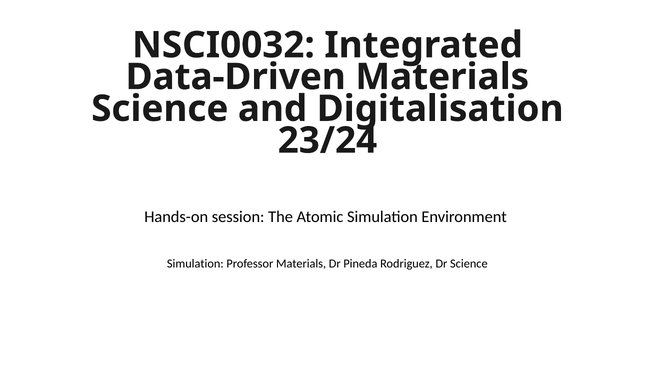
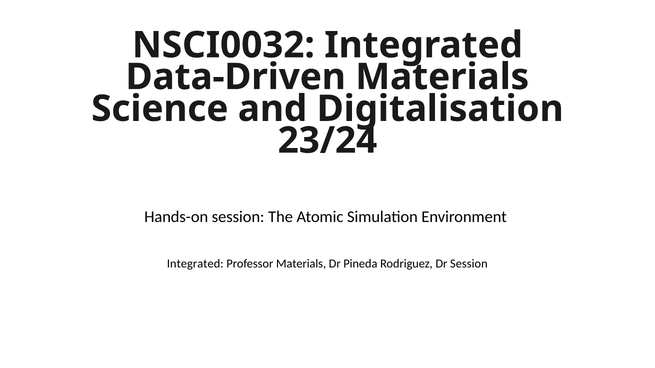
Simulation: Simulation -> Integrated (195, 264)
Dr Science: Science -> Session (469, 264)
